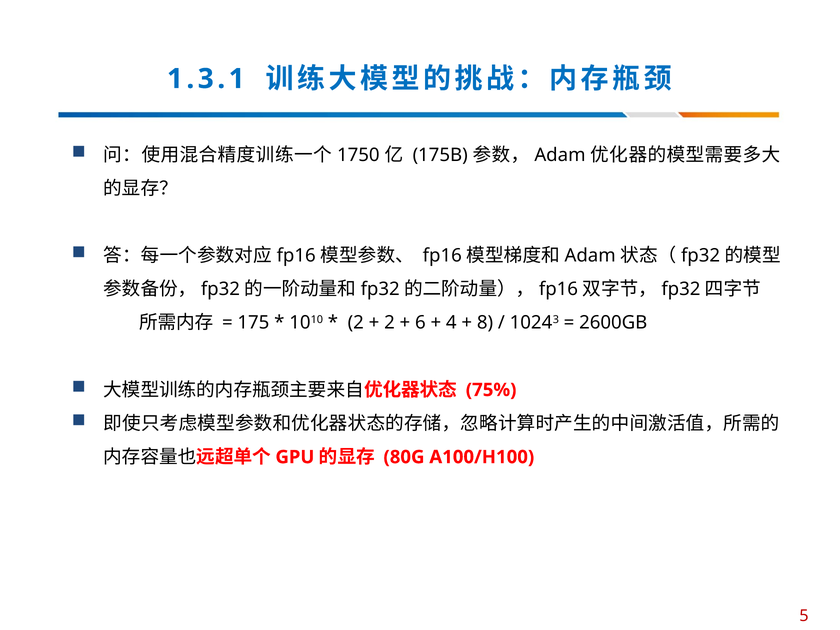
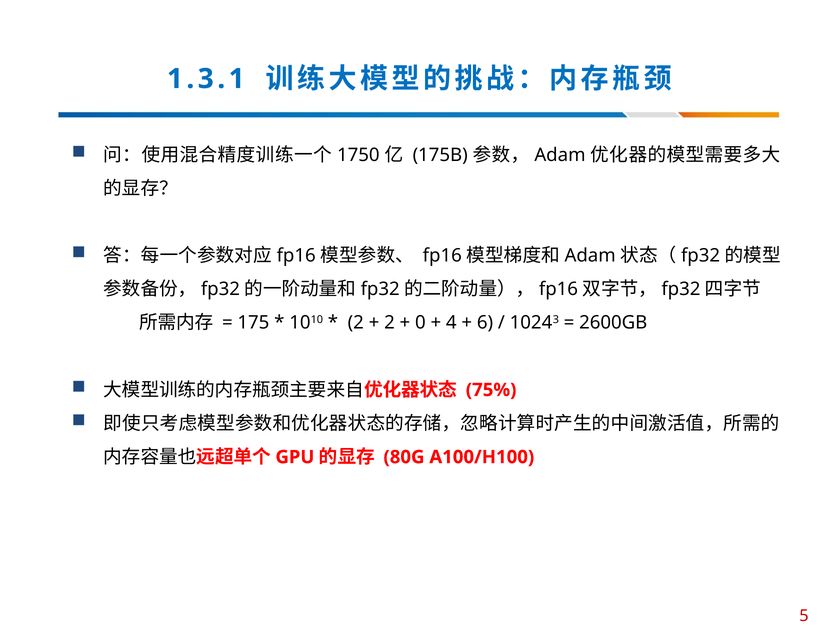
6: 6 -> 0 (420, 323)
8: 8 -> 6 (485, 323)
